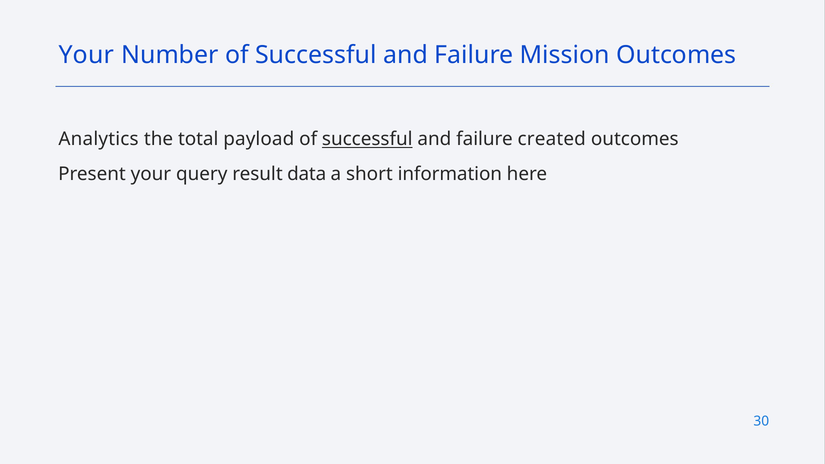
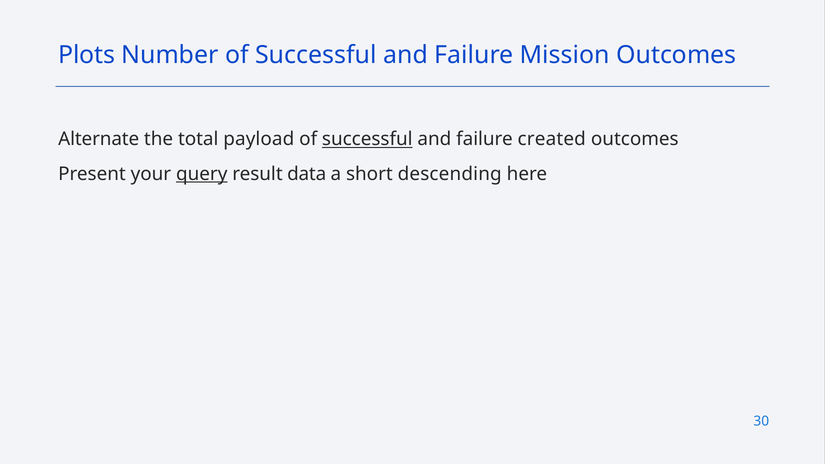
Your: Your -> Plots (87, 55)
Analytics: Analytics -> Alternate (99, 139)
query underline: none -> present (202, 174)
information: information -> descending (450, 174)
